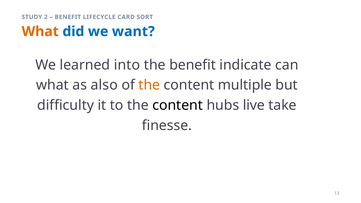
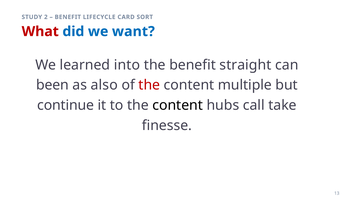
What colour: orange -> red (40, 31)
indicate: indicate -> straight (245, 65)
what: what -> been (52, 85)
the colour: orange -> red (149, 85)
difficulty: difficulty -> continue (66, 105)
live: live -> call (254, 105)
